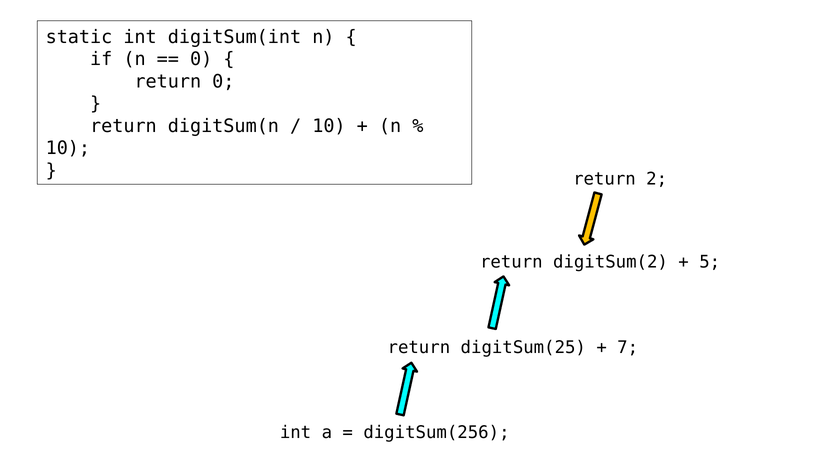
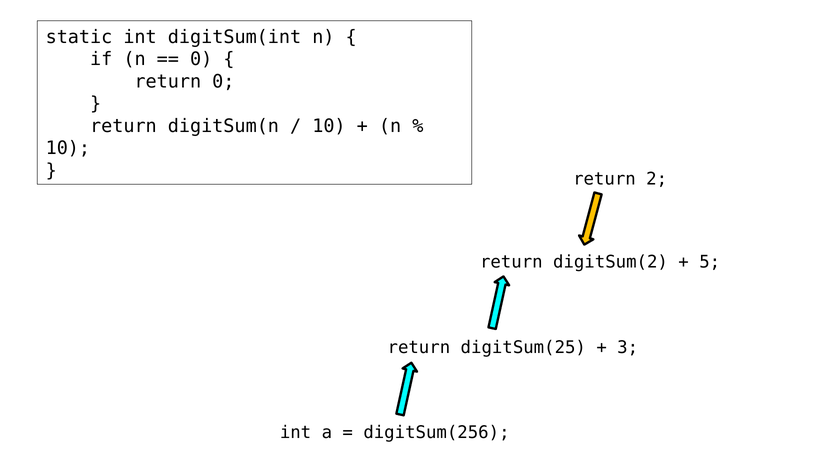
7: 7 -> 3 (628, 347)
